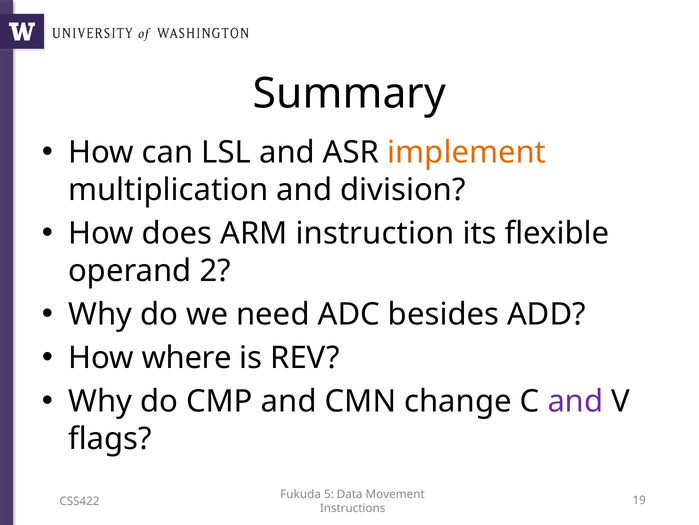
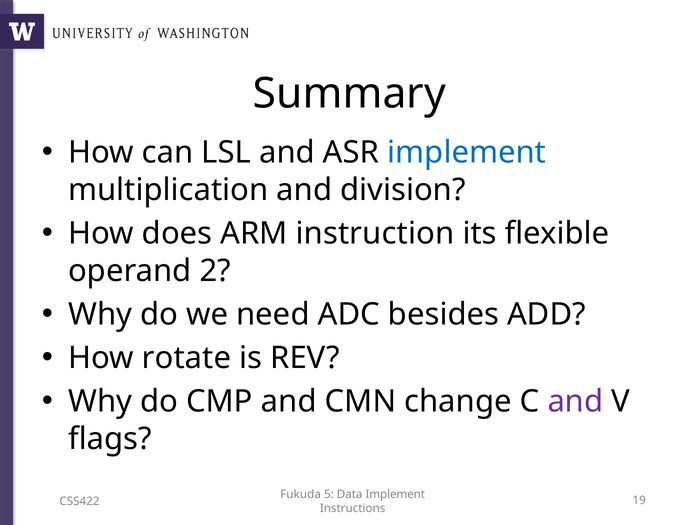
implement colour: orange -> blue (467, 152)
where: where -> rotate (187, 358)
Data Movement: Movement -> Implement (395, 494)
